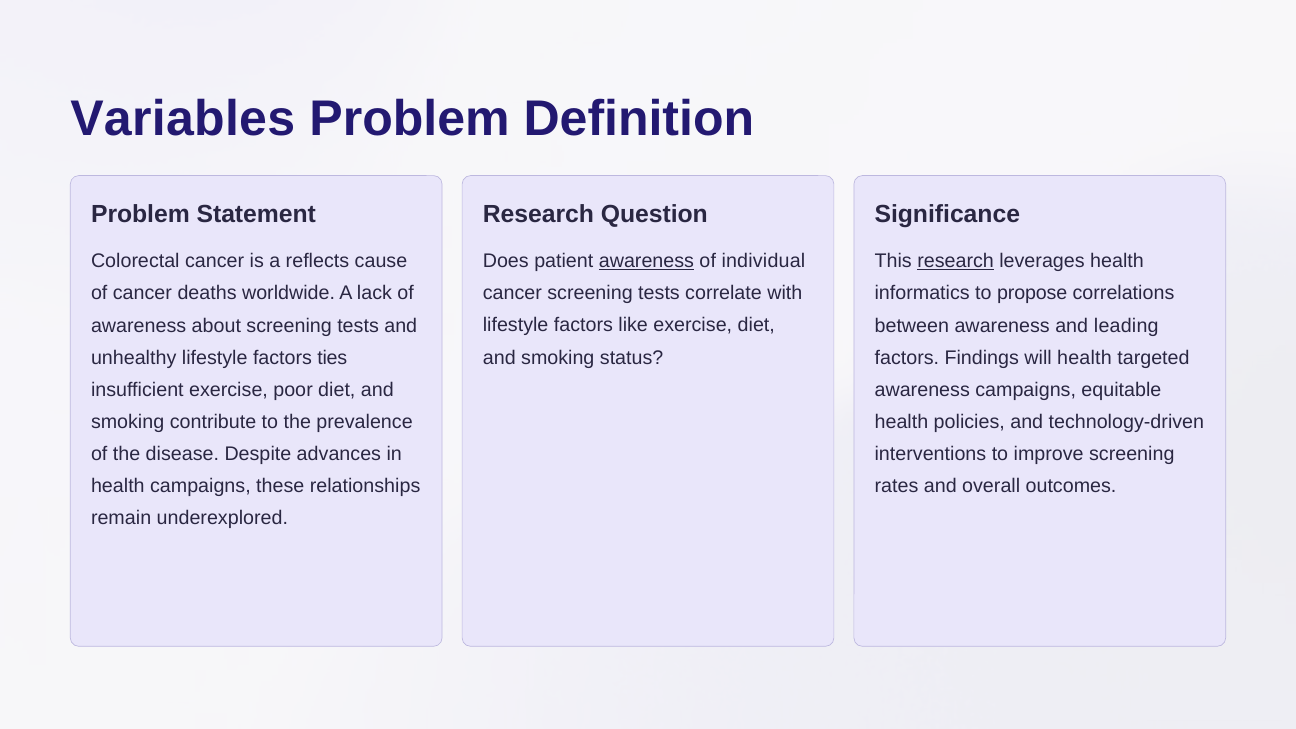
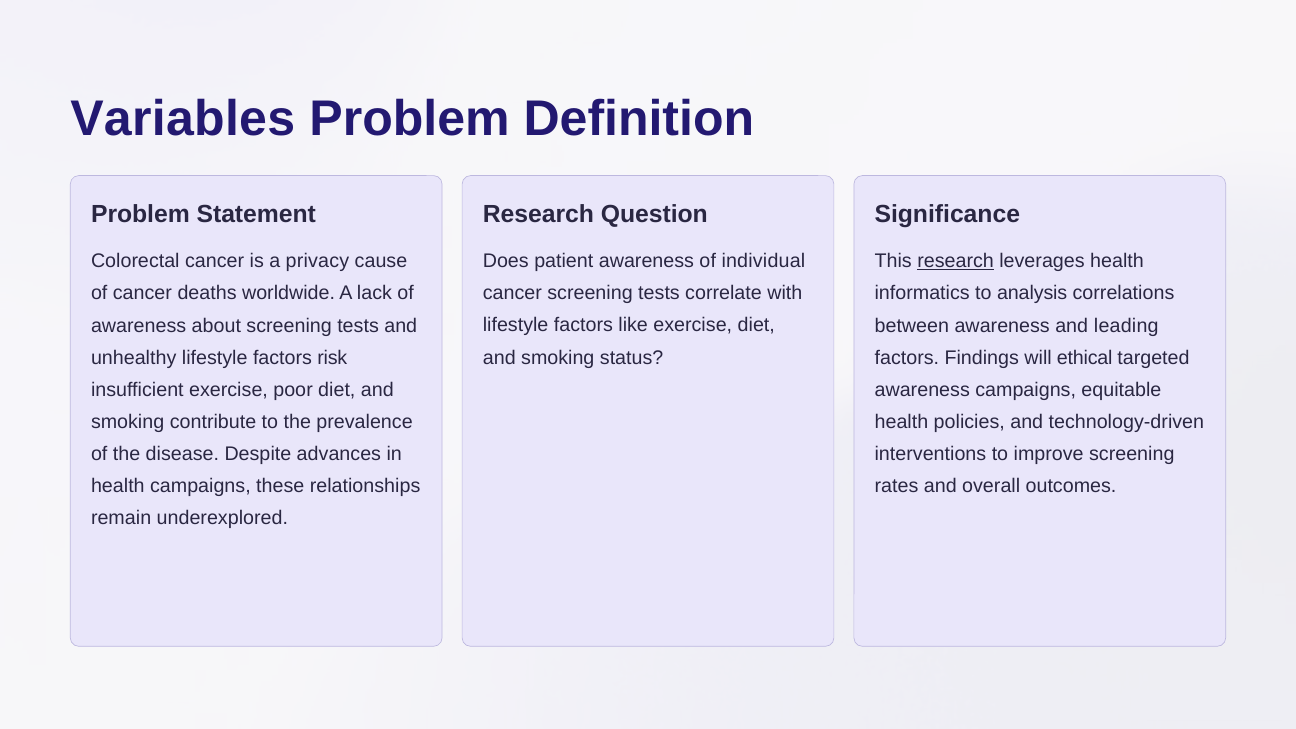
reflects: reflects -> privacy (317, 261)
awareness underline: present -> none (646, 261)
propose: propose -> analysis (1032, 293)
ties: ties -> risk (332, 358)
will health: health -> ethical (1085, 358)
